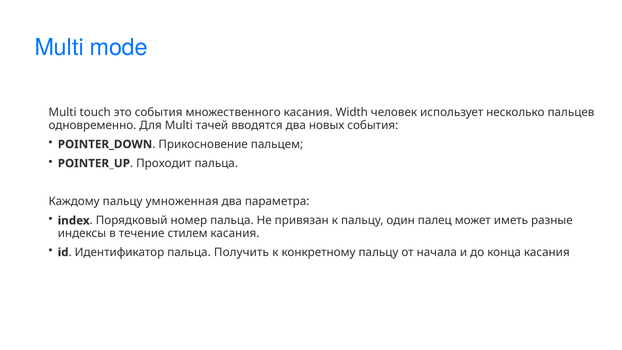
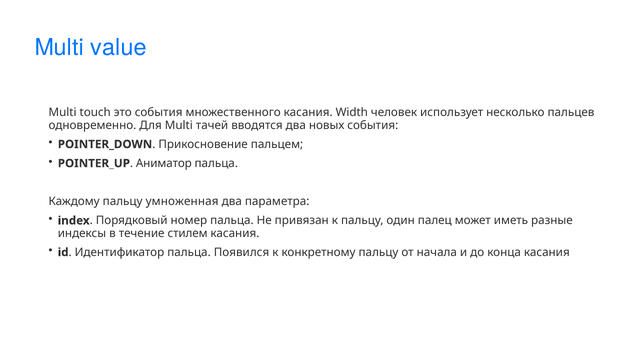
mode: mode -> value (118, 48)
Проходит: Проходит -> Аниматор (164, 163)
Получить: Получить -> Появился (242, 252)
